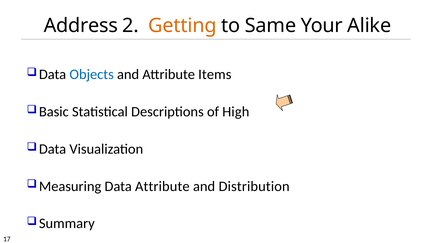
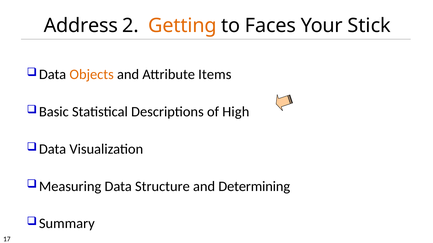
Same: Same -> Faces (271, 26)
Alike: Alike -> Stick (369, 26)
Objects colour: blue -> orange (92, 75)
Data Attribute: Attribute -> Structure (162, 187)
Distribution: Distribution -> Determining (254, 187)
